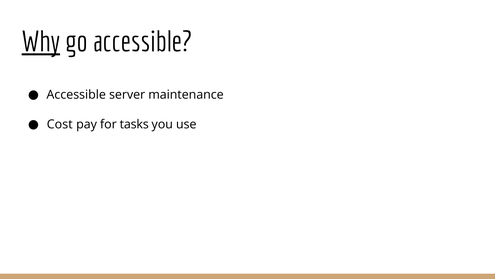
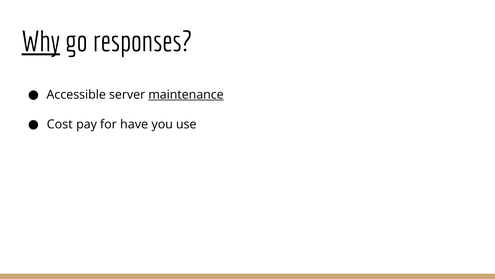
go accessible: accessible -> responses (143, 42)
maintenance underline: none -> present (186, 94)
tasks: tasks -> have (134, 124)
